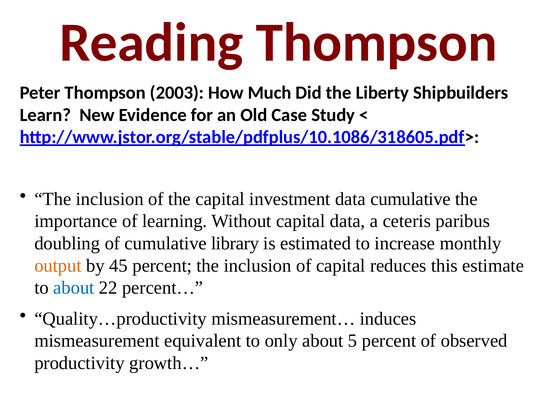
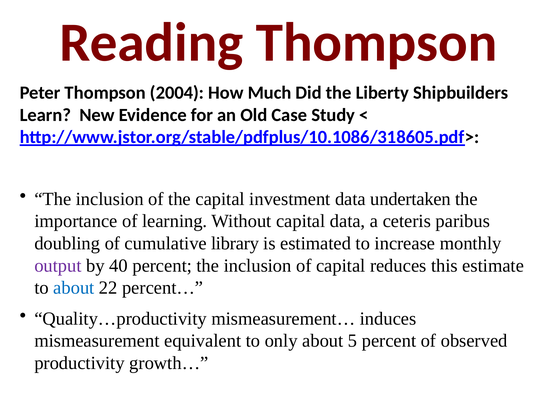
2003: 2003 -> 2004 (177, 93)
data cumulative: cumulative -> undertaken (411, 199)
output colour: orange -> purple (58, 265)
45: 45 -> 40 (119, 265)
